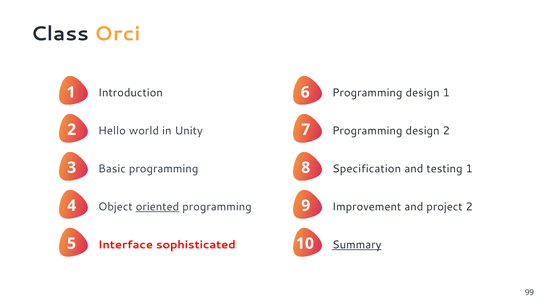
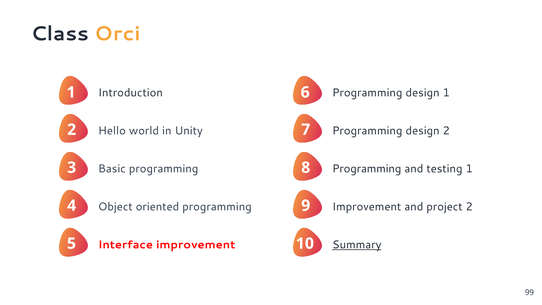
Specification: Specification -> Programming (367, 169)
oriented underline: present -> none (157, 207)
Interface sophisticated: sophisticated -> improvement (196, 245)
